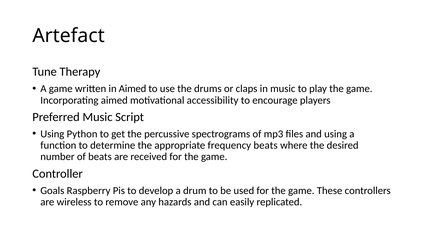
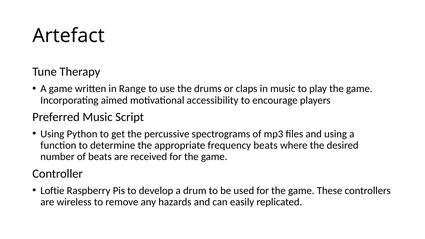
in Aimed: Aimed -> Range (132, 89)
Goals: Goals -> Loftie (52, 191)
